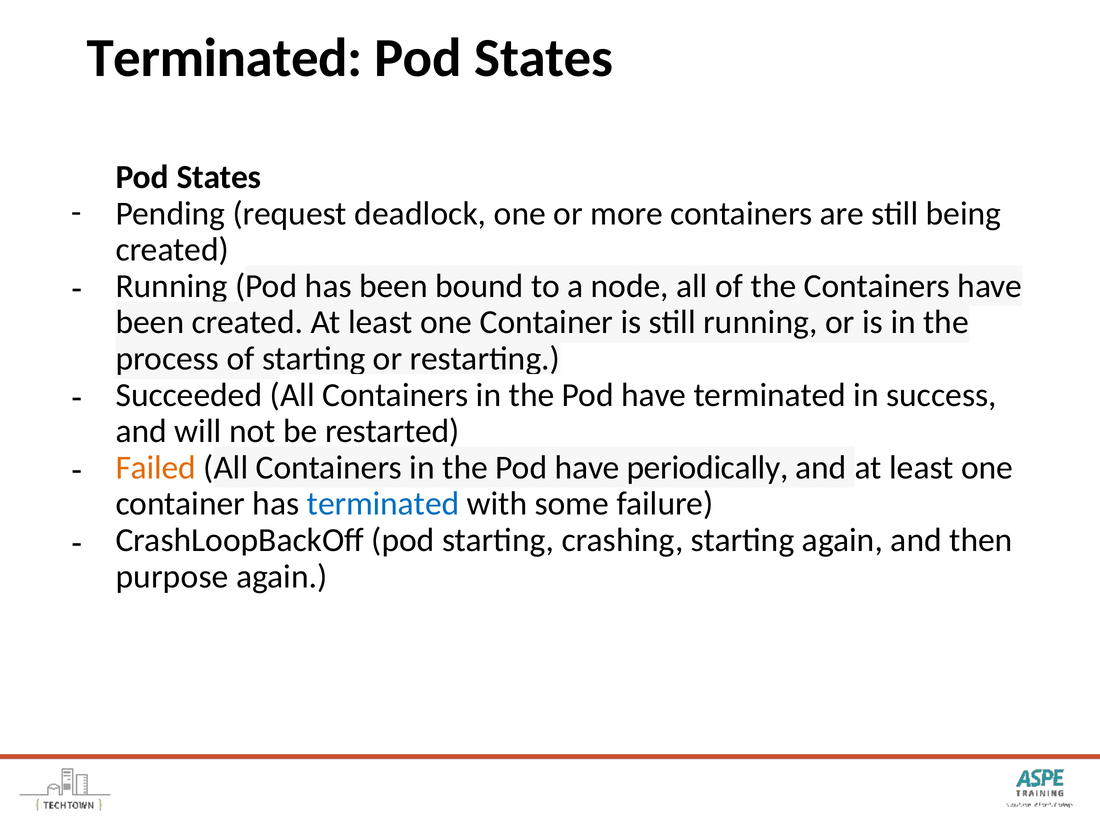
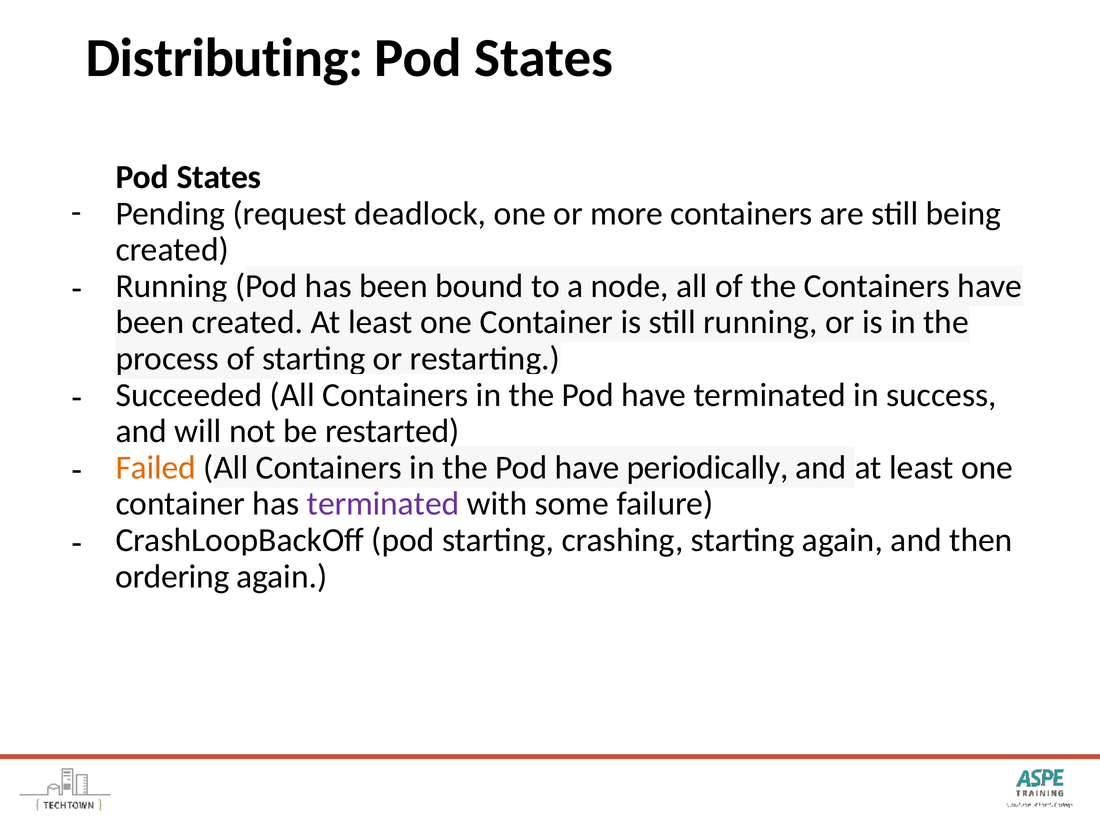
Terminated: Terminated -> Distributing (225, 58)
terminated colour: blue -> purple (383, 504)
purpose: purpose -> ordering (172, 576)
